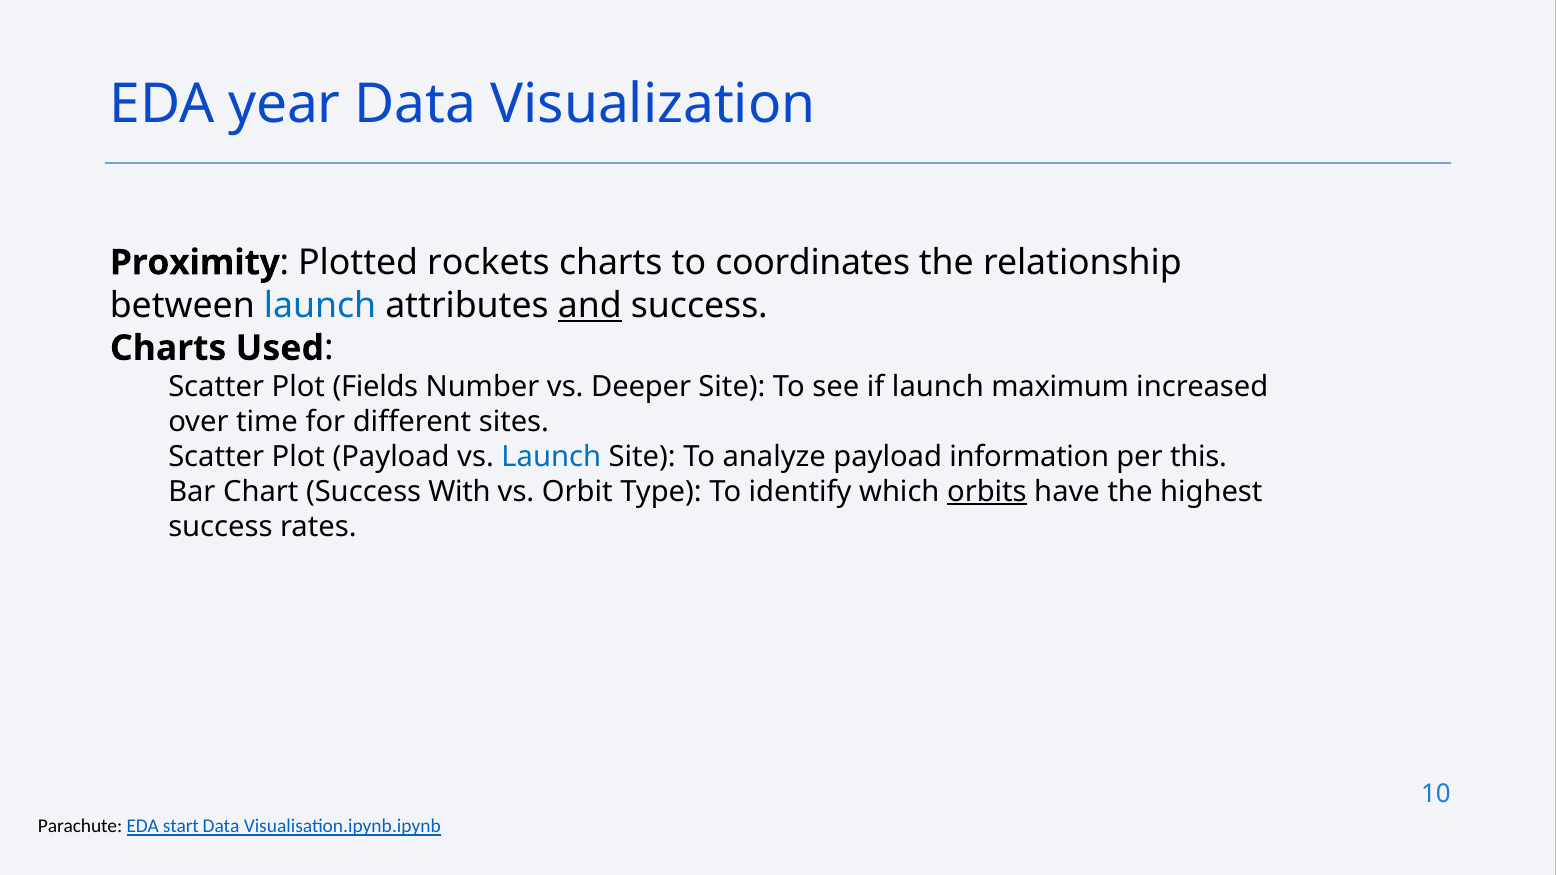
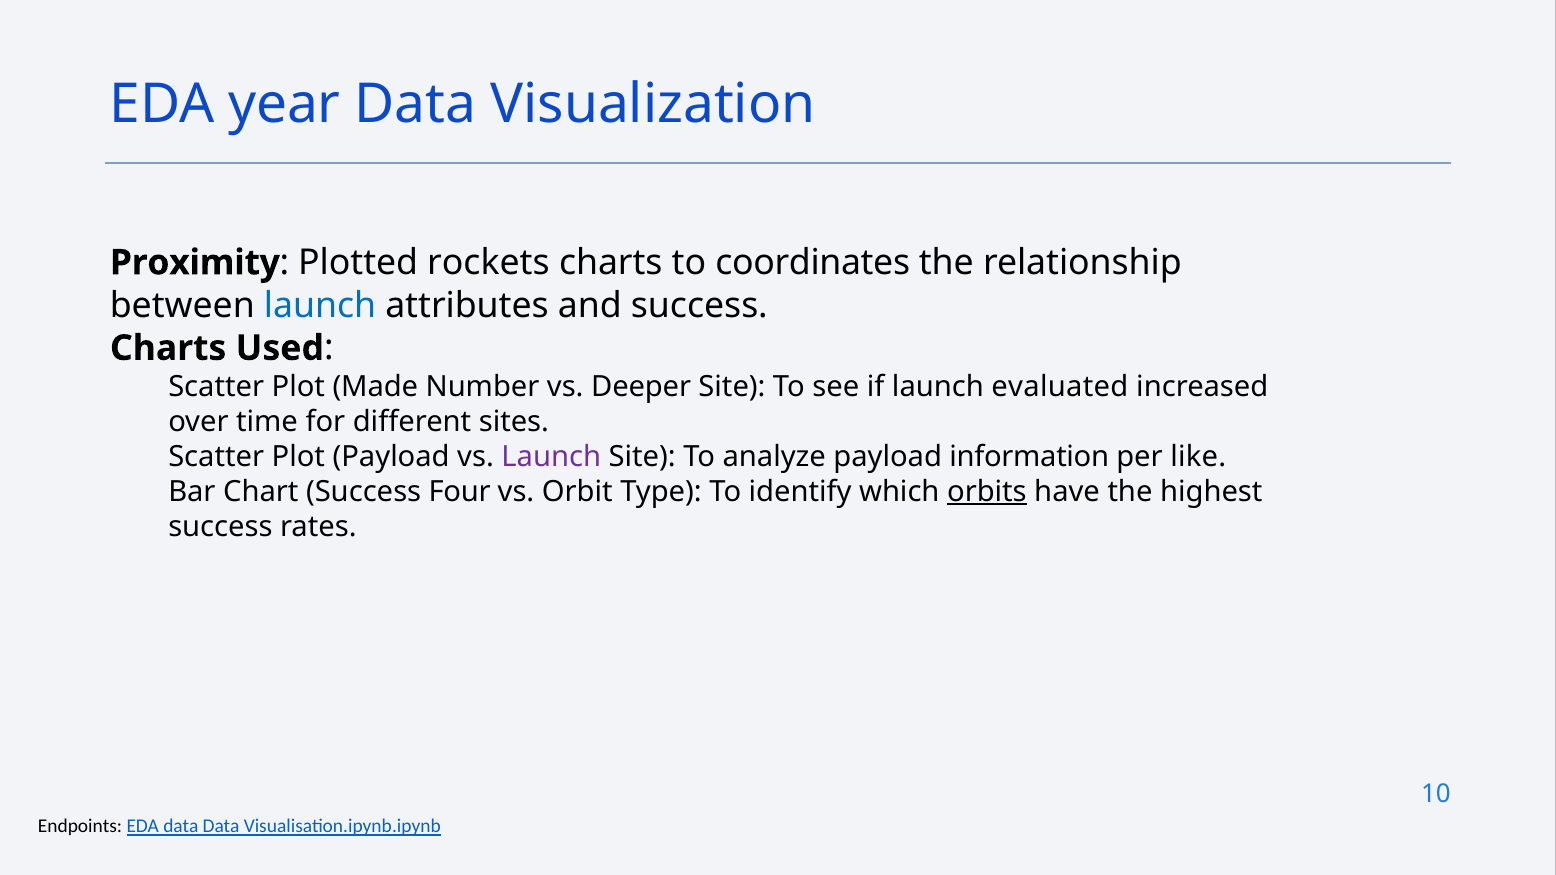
and underline: present -> none (590, 305)
Fields: Fields -> Made (375, 387)
maximum: maximum -> evaluated (1060, 387)
Launch colour: blue -> purple (551, 457)
this: this -> like (1198, 457)
With: With -> Four (460, 492)
Parachute: Parachute -> Endpoints (80, 826)
EDA start: start -> data (181, 826)
